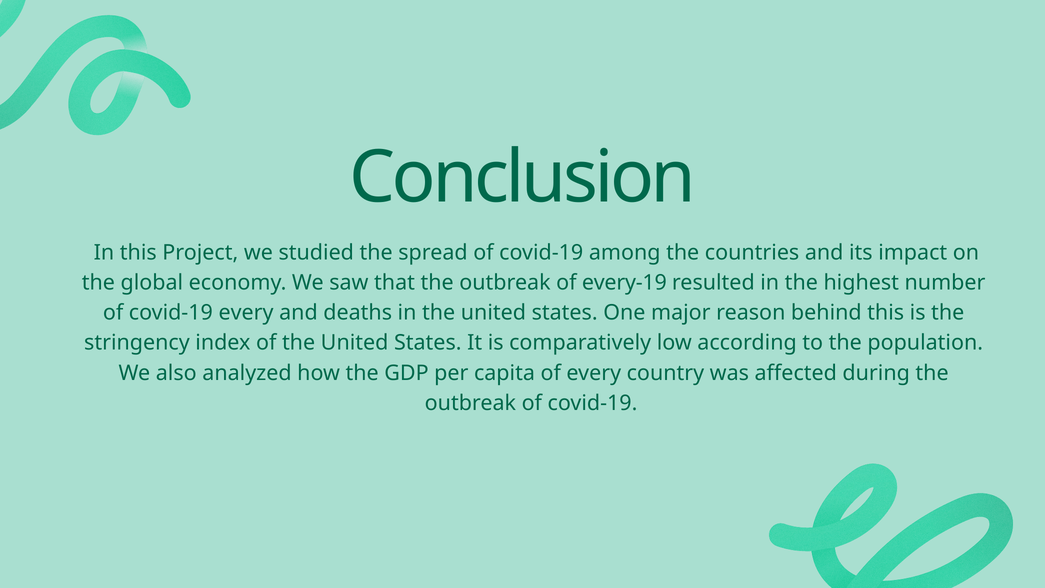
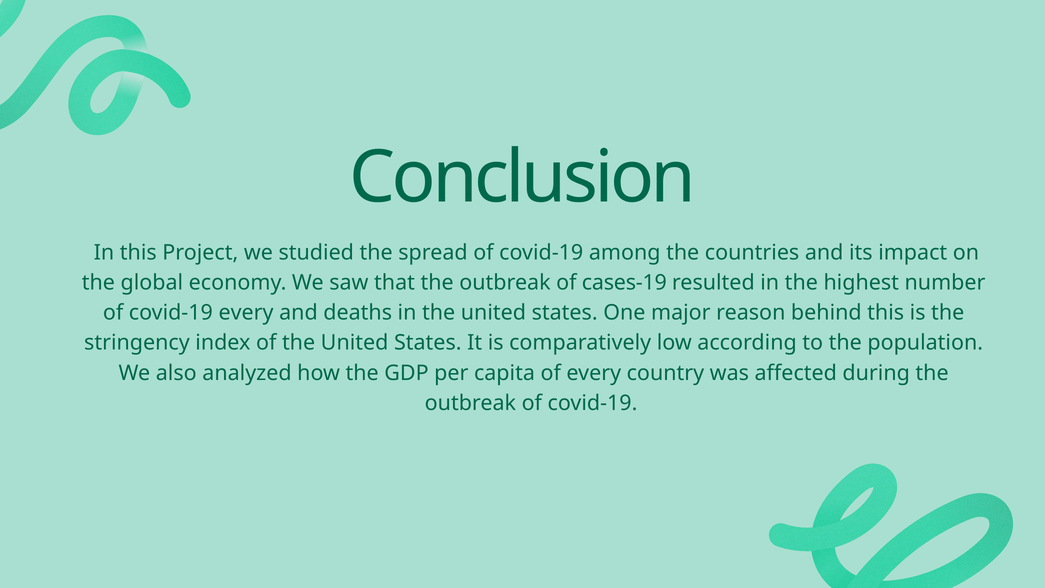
every-19: every-19 -> cases-19 (624, 283)
